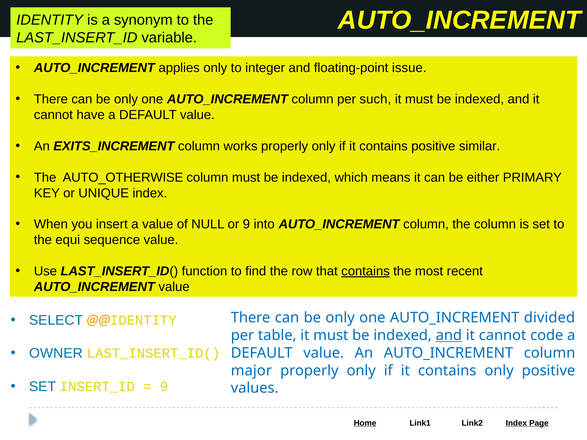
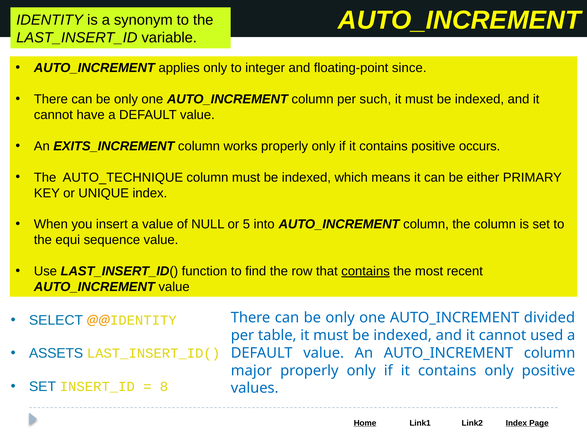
issue: issue -> since (409, 68)
similar: similar -> occurs (480, 146)
AUTO_OTHERWISE: AUTO_OTHERWISE -> AUTO_TECHNIQUE (123, 178)
or 9: 9 -> 5 (246, 224)
and underline: present -> none (449, 336)
code: code -> used (547, 336)
OWNER: OWNER -> ASSETS (56, 354)
9: 9 -> 8 (164, 387)
